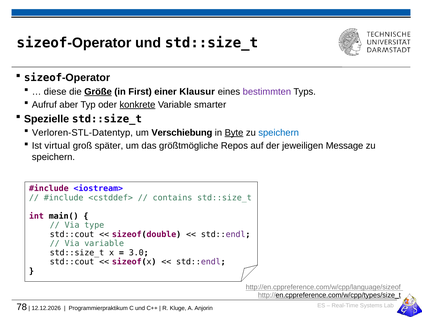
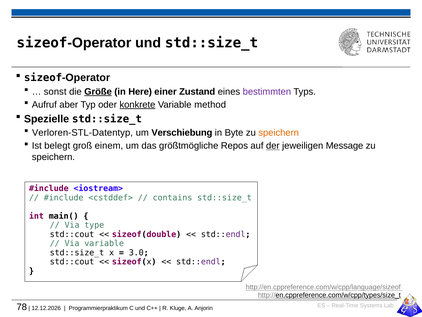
diese: diese -> sonst (55, 91)
First: First -> Here (140, 91)
Klausur: Klausur -> Zustand (197, 91)
smarter: smarter -> method (210, 105)
Byte underline: present -> none (234, 132)
speichern colour: blue -> orange (279, 132)
virtual: virtual -> belegt (57, 146)
später: später -> einem (109, 146)
der underline: none -> present (273, 146)
